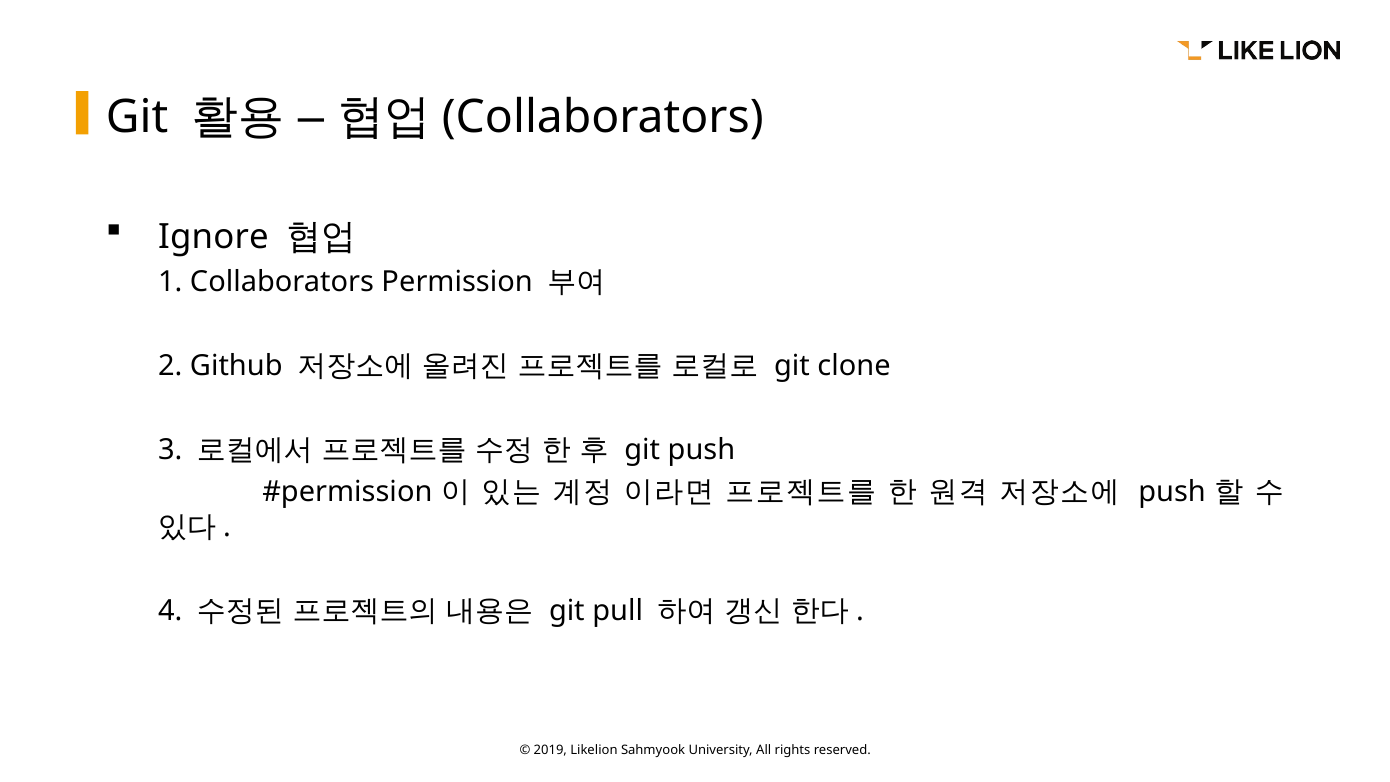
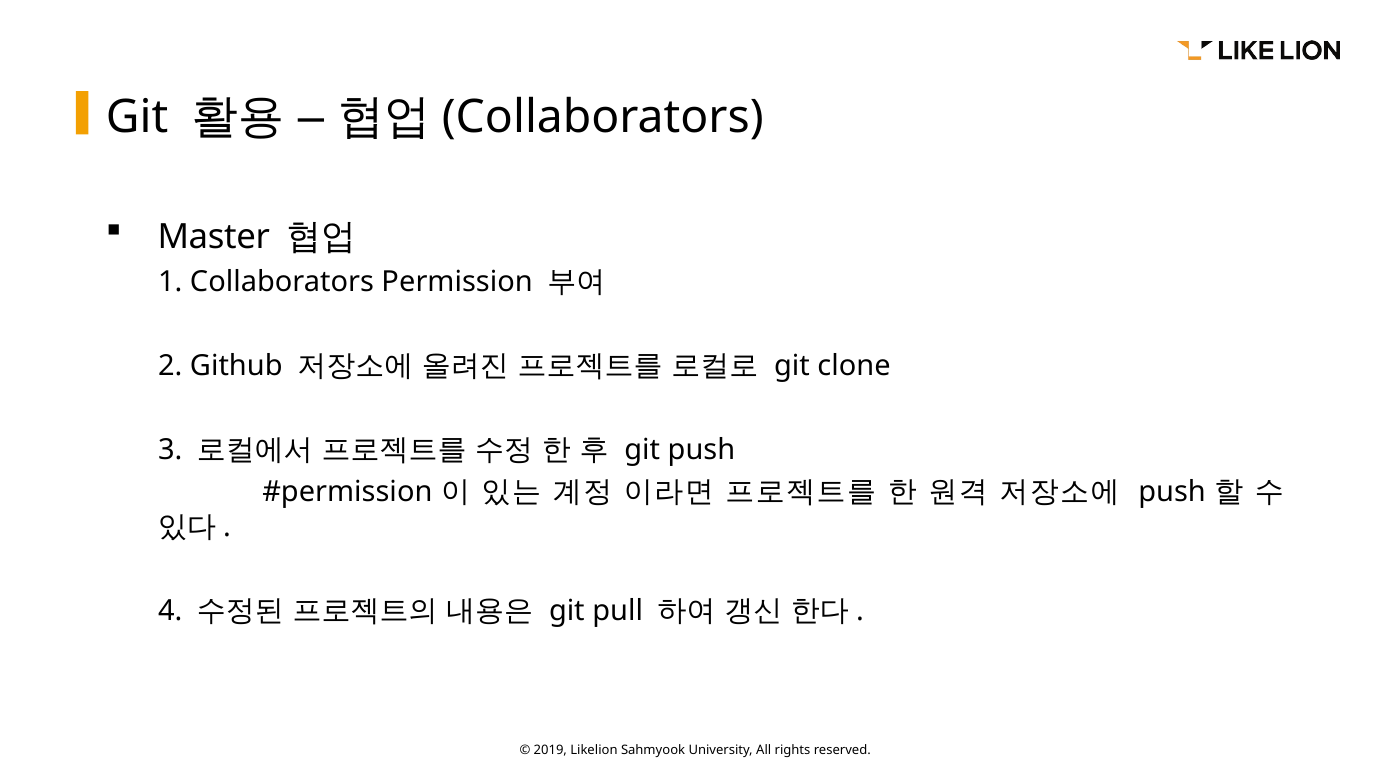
Ignore: Ignore -> Master (214, 237)
